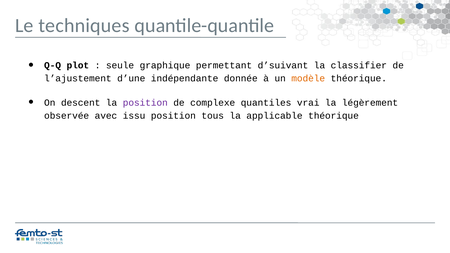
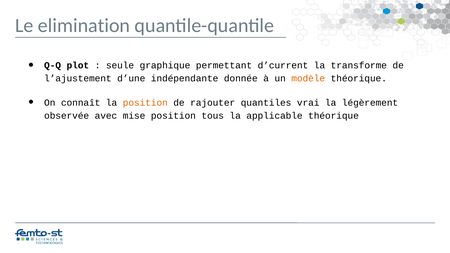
techniques: techniques -> elimination (84, 25)
d’suivant: d’suivant -> d’current (283, 66)
classifier: classifier -> transforme (359, 66)
descent: descent -> connaît (81, 103)
position colour: purple -> orange (145, 103)
complexe: complexe -> rajouter (213, 103)
issu: issu -> mise (134, 116)
